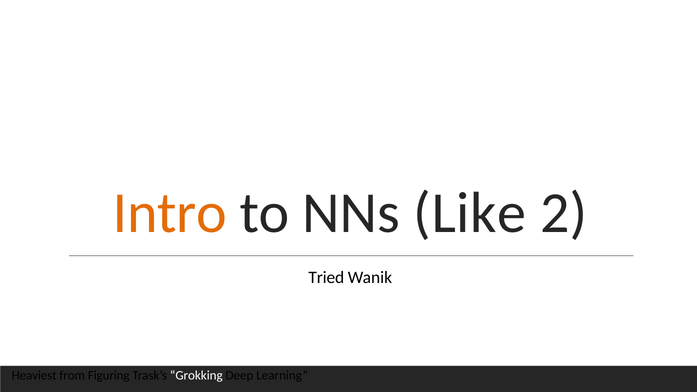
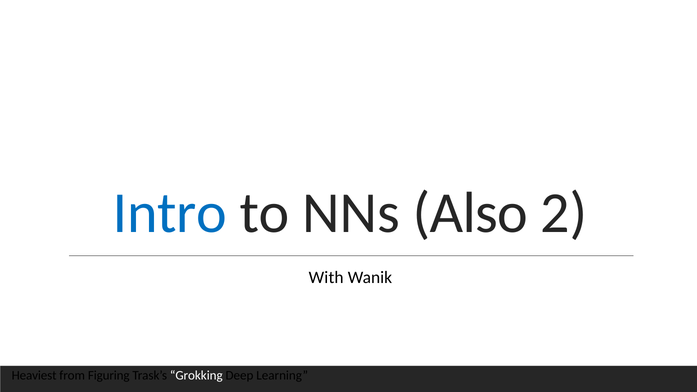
Intro colour: orange -> blue (170, 213)
Like: Like -> Also (470, 213)
Tried: Tried -> With (326, 277)
